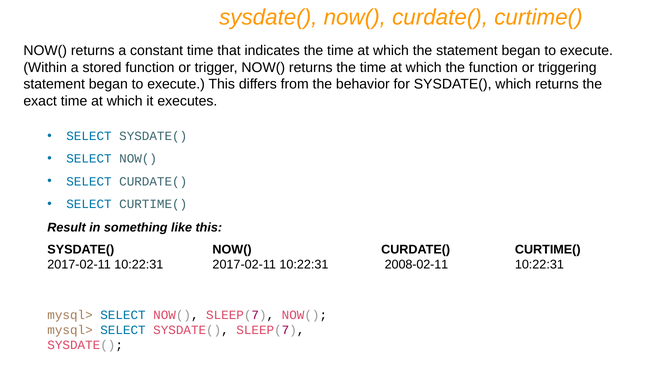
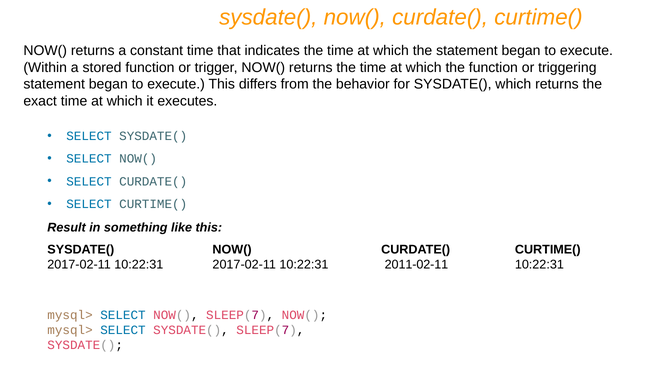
2008-02-11: 2008-02-11 -> 2011-02-11 (416, 265)
